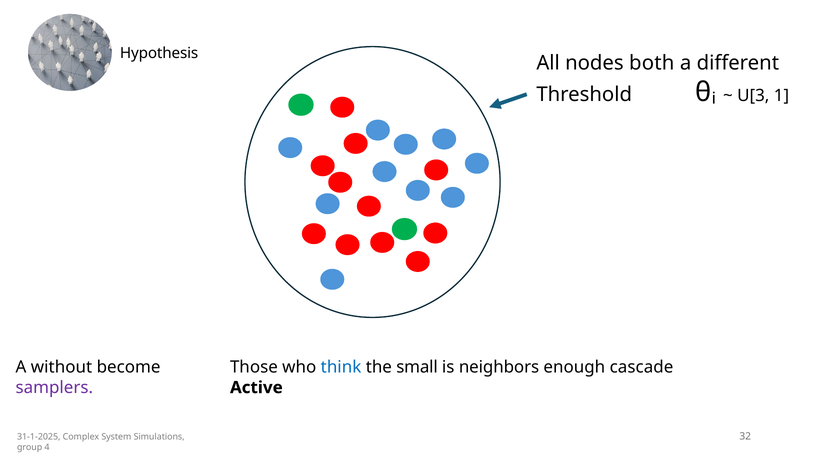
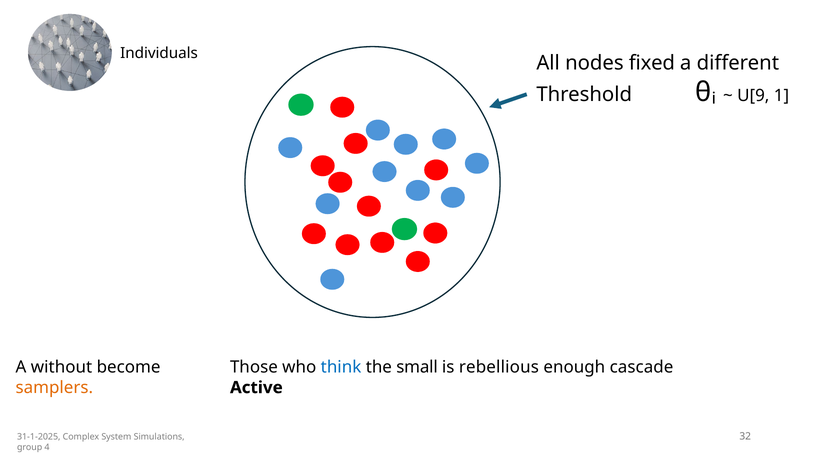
Hypothesis: Hypothesis -> Individuals (159, 53)
both: both -> fixed (652, 63)
U[3: U[3 -> U[9 (753, 95)
neighbors: neighbors -> rebellious (499, 367)
samplers colour: purple -> orange (54, 387)
